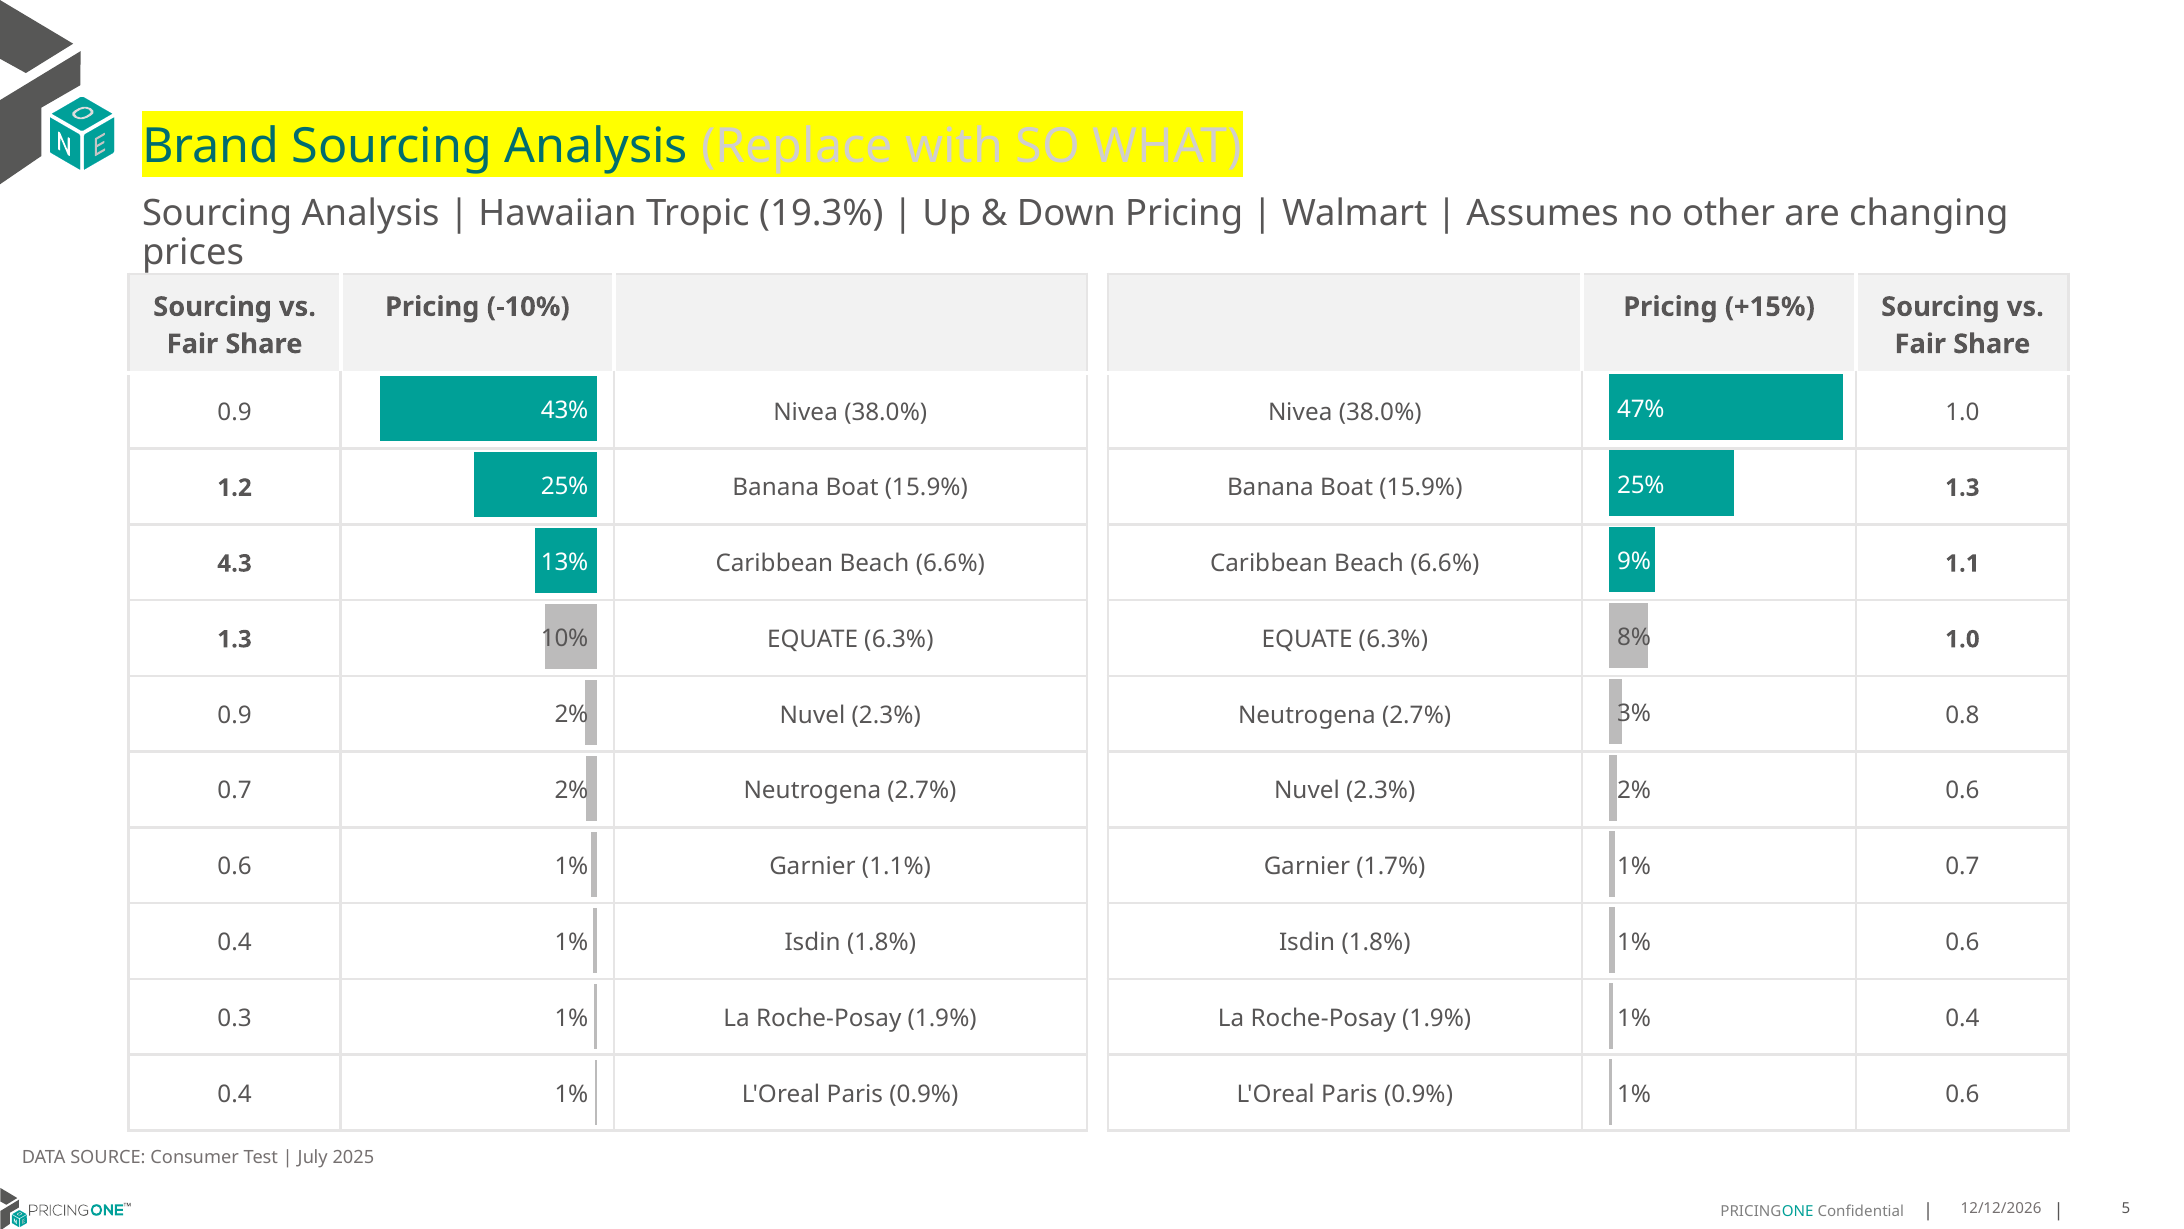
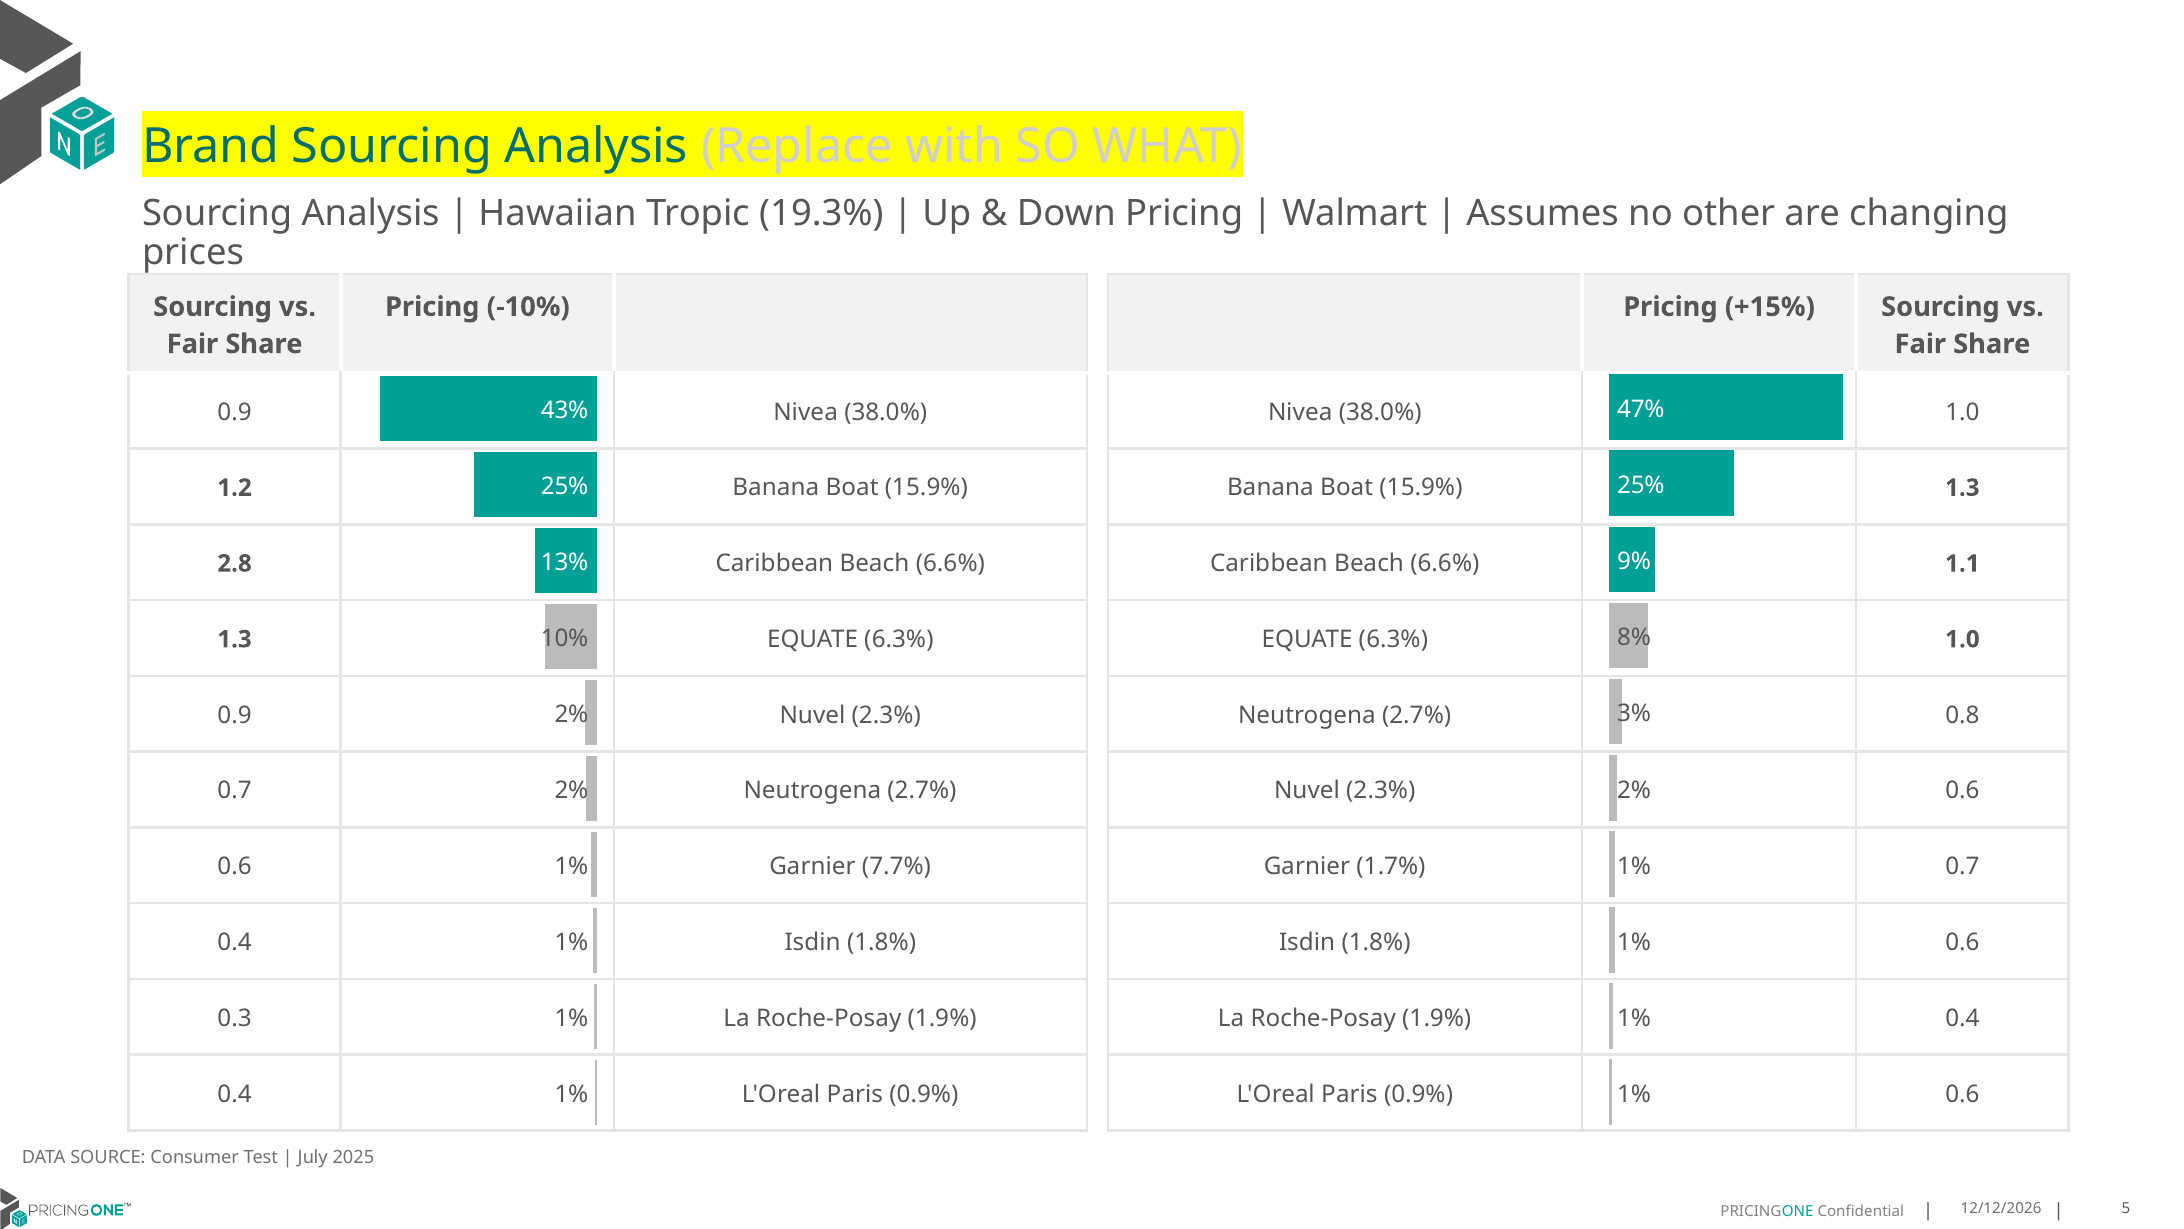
4.3: 4.3 -> 2.8 (235, 563)
1.1%: 1.1% -> 7.7% (896, 866)
